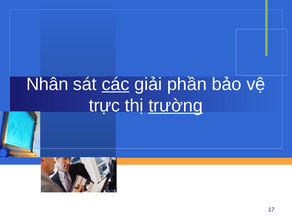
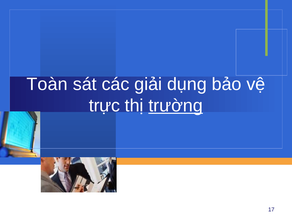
Nhân: Nhân -> Toàn (47, 84)
các underline: present -> none (116, 84)
phần: phần -> dụng (187, 84)
